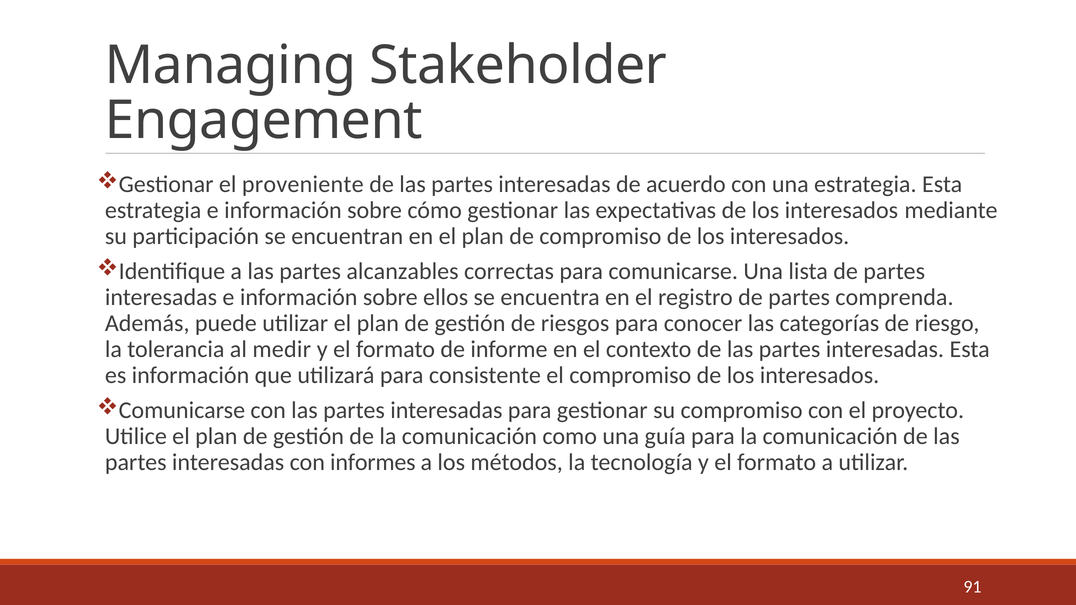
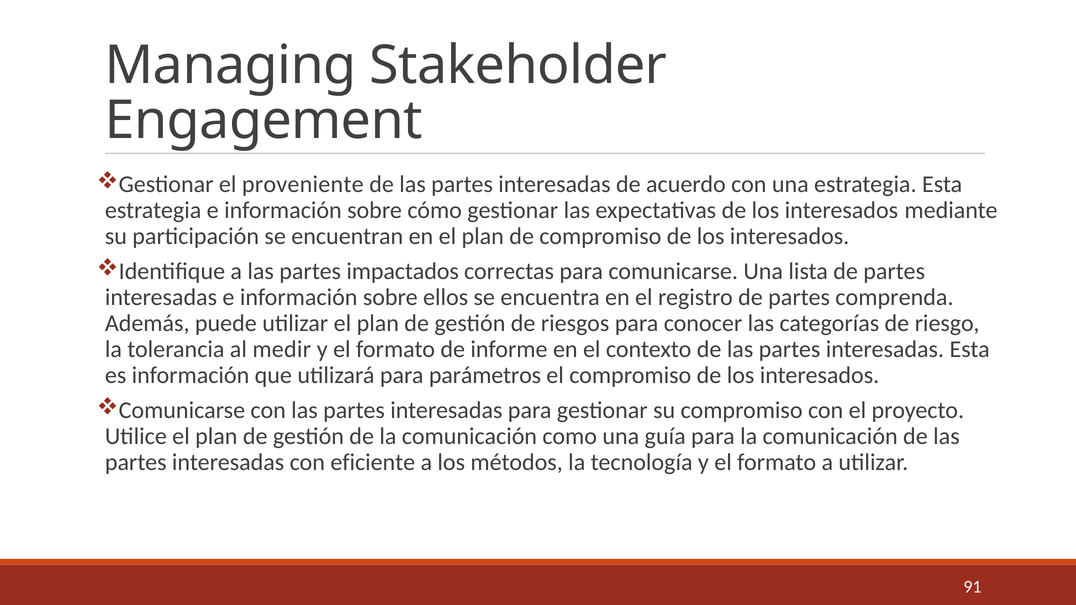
alcanzables: alcanzables -> impactados (403, 272)
consistente: consistente -> parámetros (485, 376)
informes: informes -> eficiente (373, 463)
